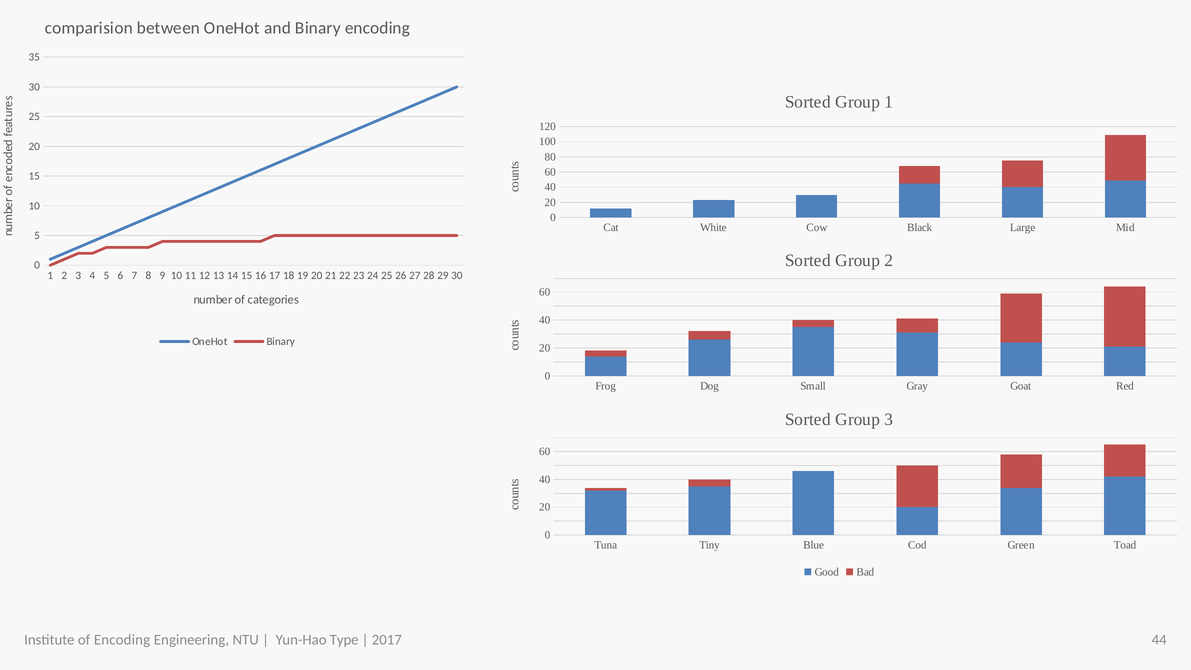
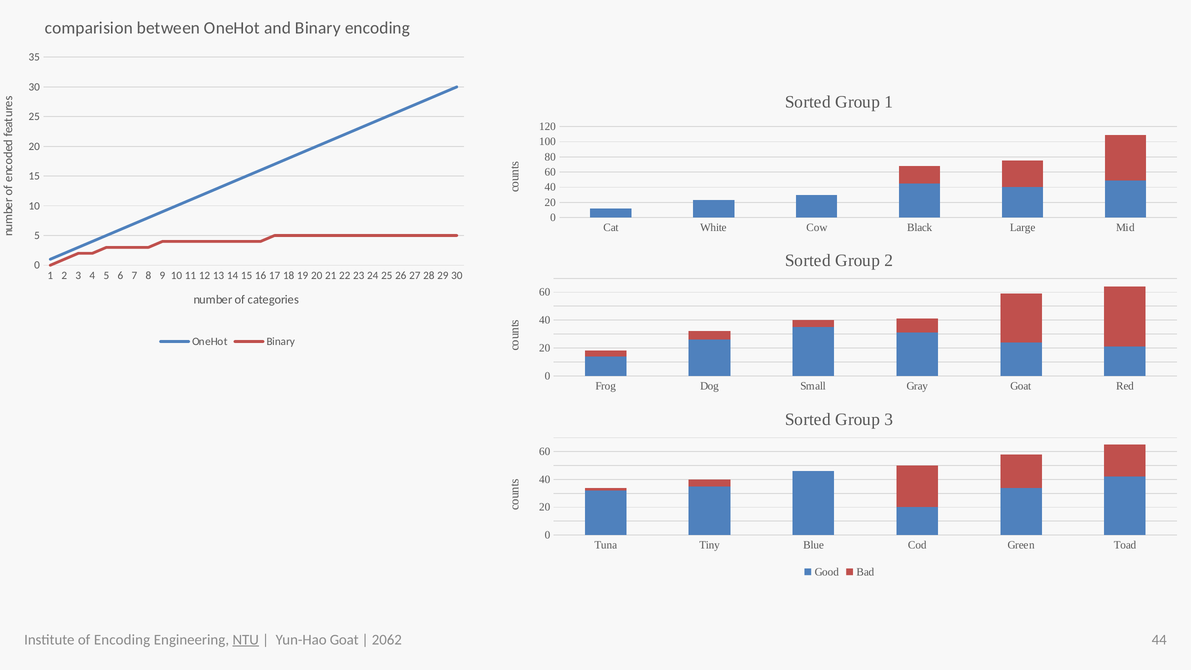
NTU underline: none -> present (246, 640)
Yun-Hao Type: Type -> Goat (344, 640)
2017: 2017 -> 2062 (387, 640)
